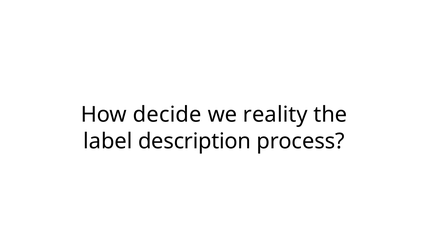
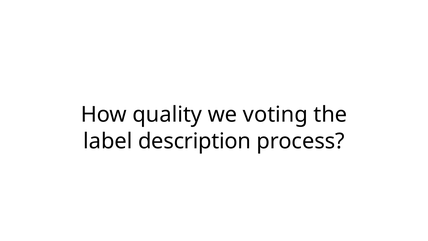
decide: decide -> quality (167, 114)
reality: reality -> voting (275, 114)
